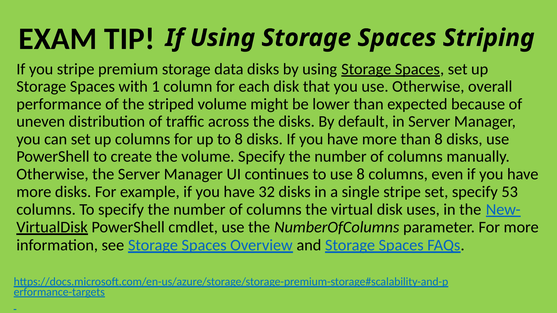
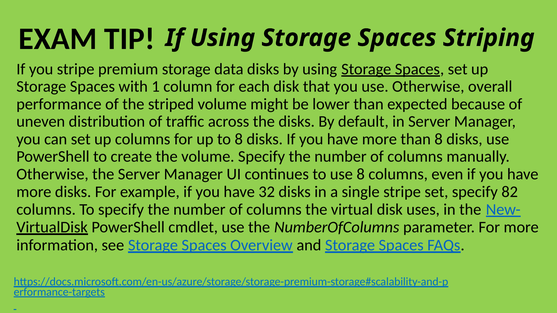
53: 53 -> 82 (510, 192)
